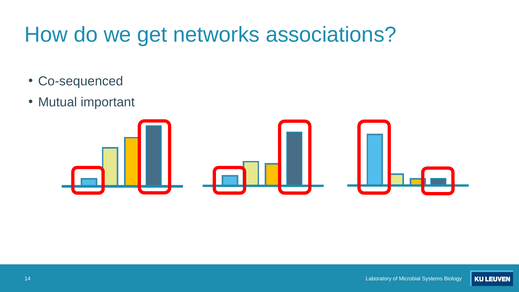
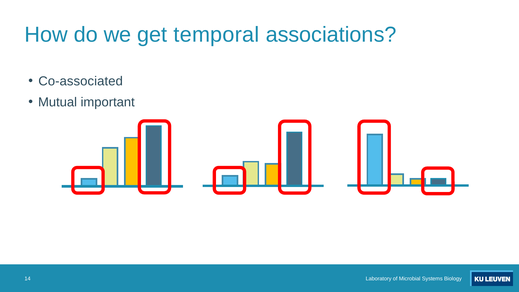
networks: networks -> temporal (216, 35)
Co-sequenced: Co-sequenced -> Co-associated (81, 81)
